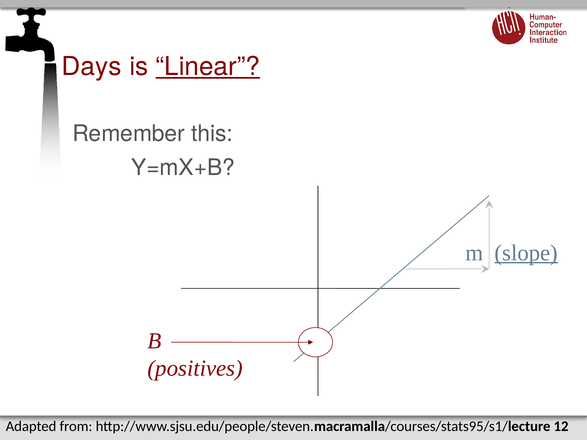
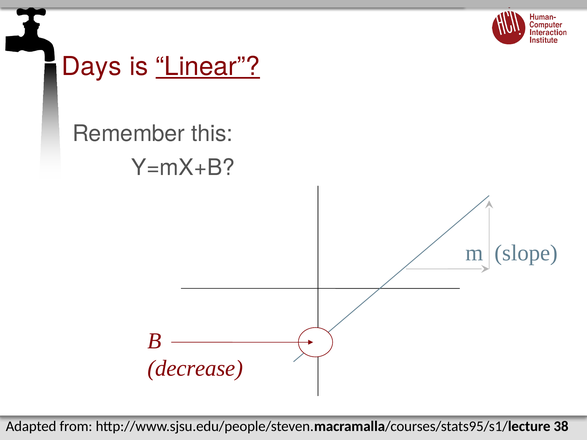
slope underline: present -> none (526, 253)
positives: positives -> decrease (195, 368)
12: 12 -> 38 (561, 427)
